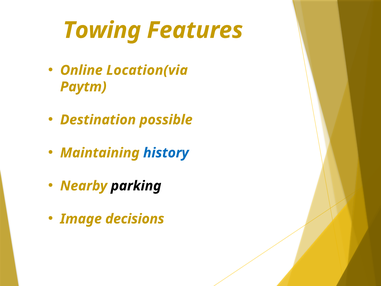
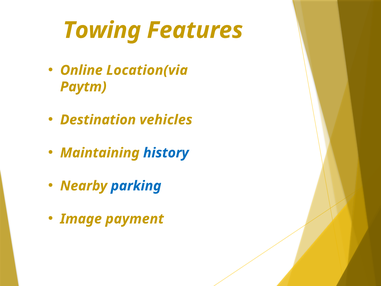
possible: possible -> vehicles (166, 120)
parking colour: black -> blue (136, 186)
decisions: decisions -> payment (135, 219)
